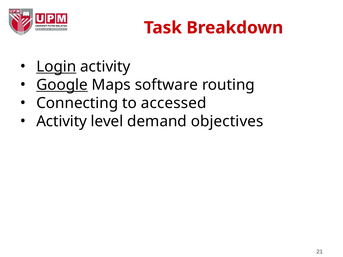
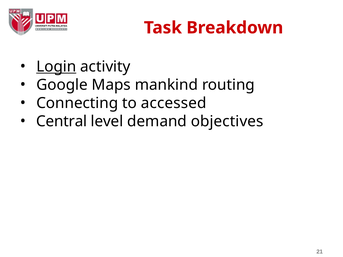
Google underline: present -> none (62, 85)
software: software -> mankind (166, 85)
Activity: Activity -> Central (62, 122)
